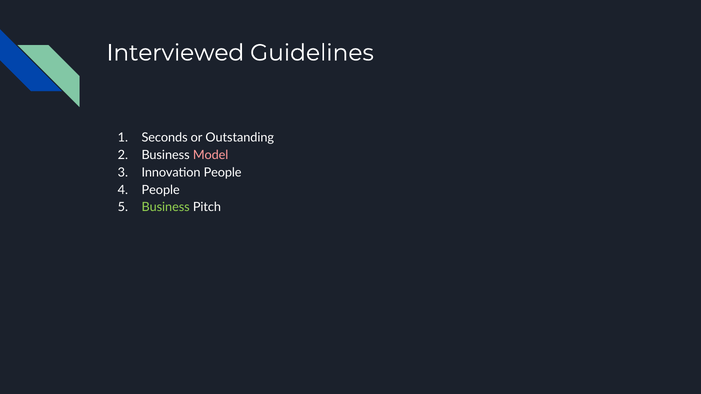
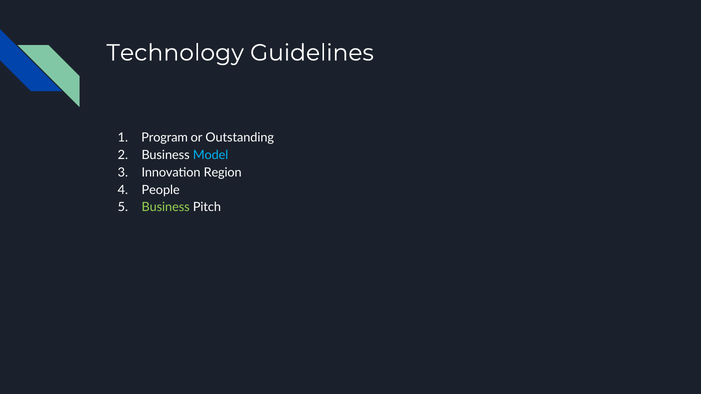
Interviewed: Interviewed -> Technology (175, 53)
Seconds: Seconds -> Program (165, 138)
Model colour: pink -> light blue (211, 155)
Innovation People: People -> Region (223, 173)
